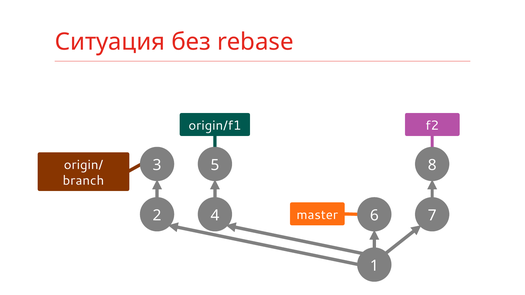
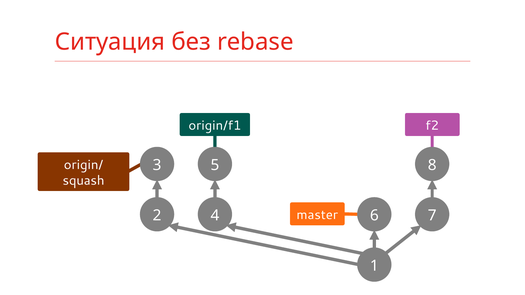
branch: branch -> squash (84, 181)
